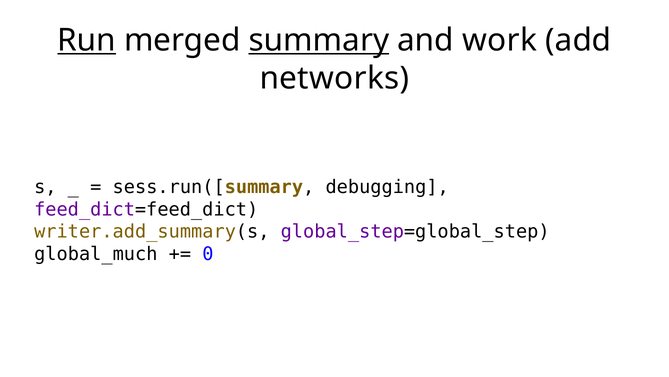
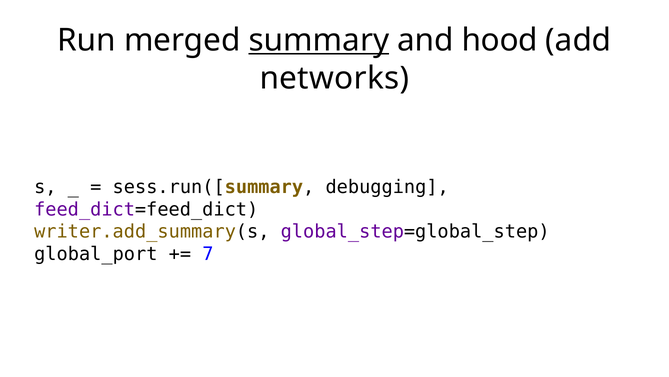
Run underline: present -> none (87, 40)
work: work -> hood (500, 40)
global_much: global_much -> global_port (96, 254)
0: 0 -> 7 (208, 254)
